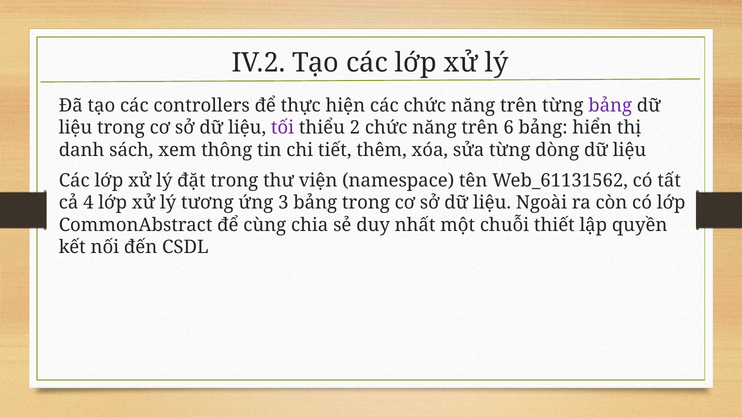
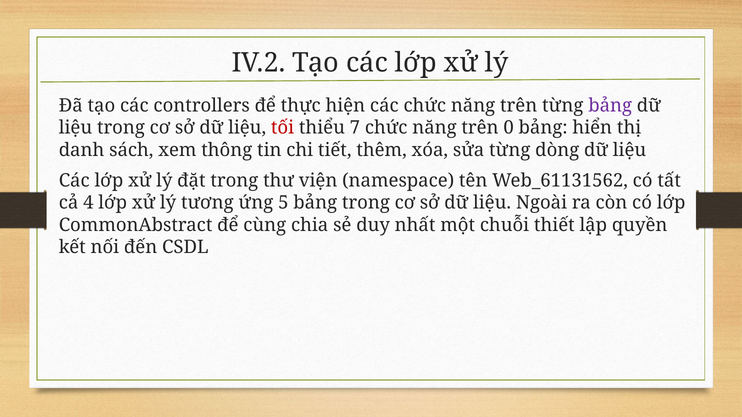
tối colour: purple -> red (283, 128)
2: 2 -> 7 (355, 128)
6: 6 -> 0 (509, 128)
3: 3 -> 5 (283, 203)
